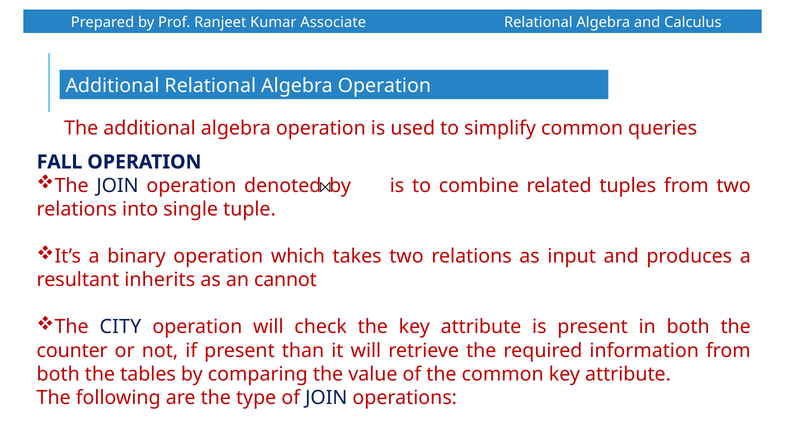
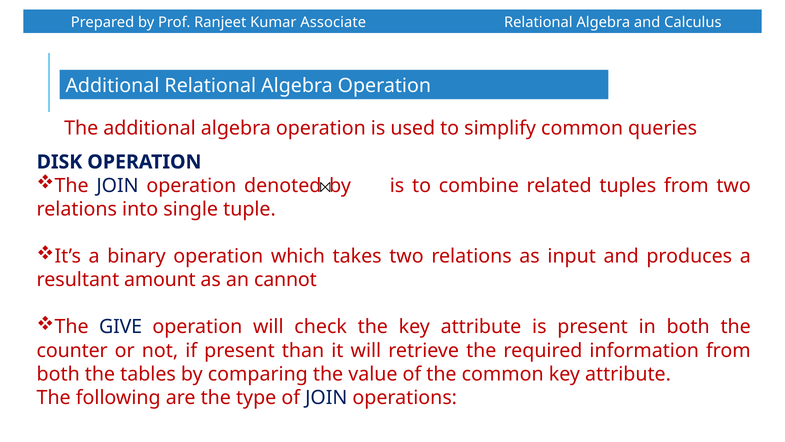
FALL: FALL -> DISK (59, 162)
inherits: inherits -> amount (160, 280)
CITY: CITY -> GIVE (121, 327)
